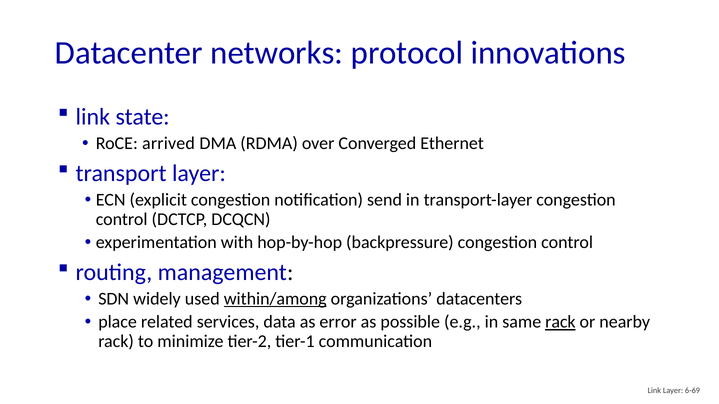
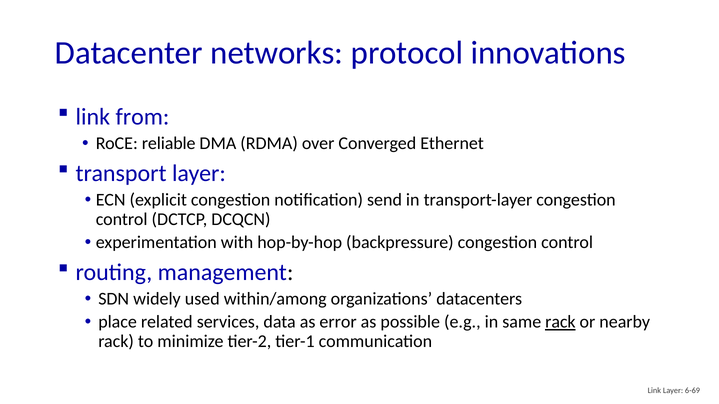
state: state -> from (142, 117)
arrived: arrived -> reliable (169, 144)
within/among underline: present -> none (275, 299)
